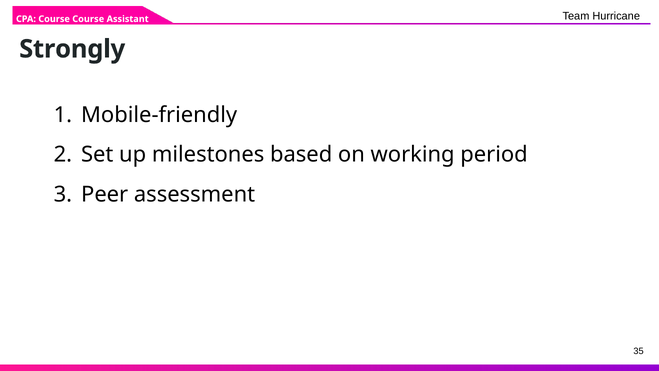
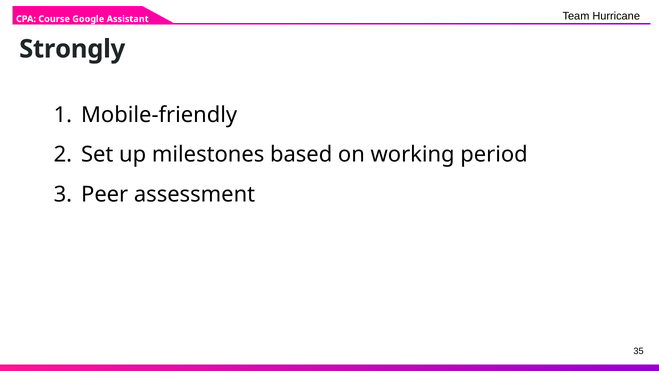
Course Course: Course -> Google (88, 19)
